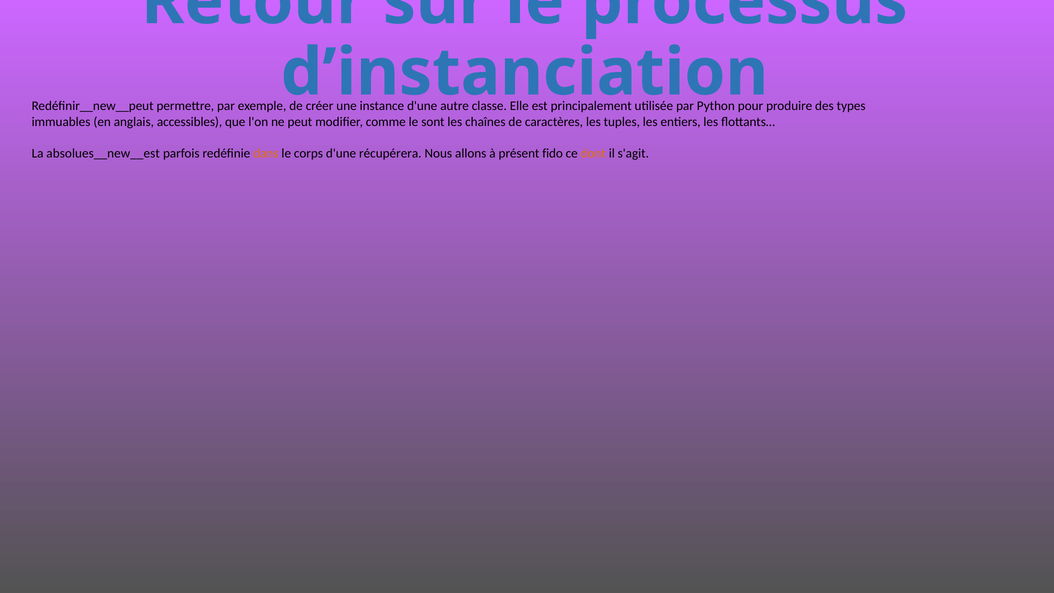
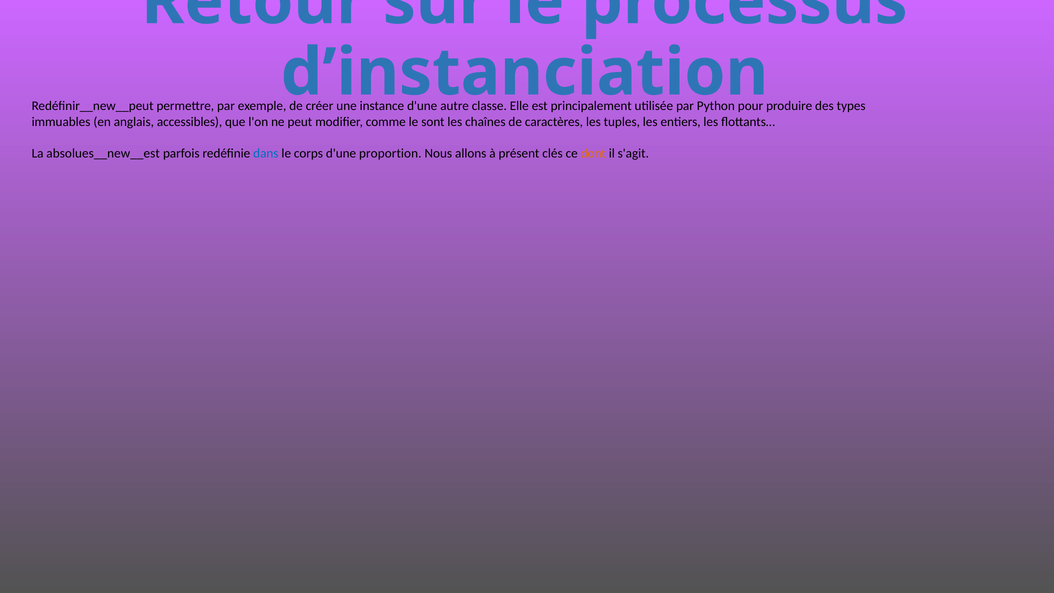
dans colour: orange -> blue (266, 153)
récupérera: récupérera -> proportion (390, 153)
fido: fido -> clés (553, 153)
